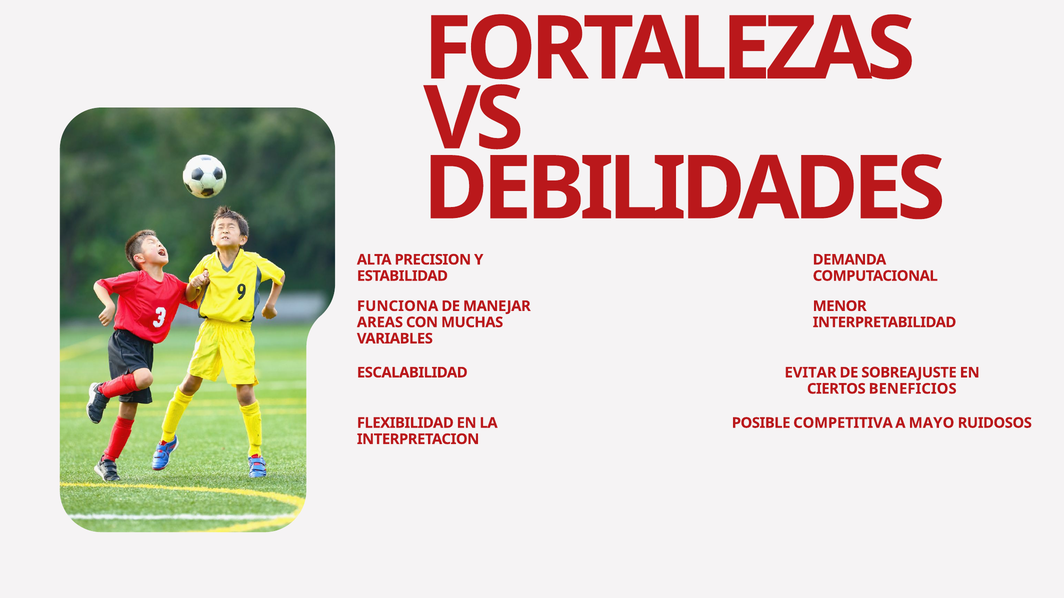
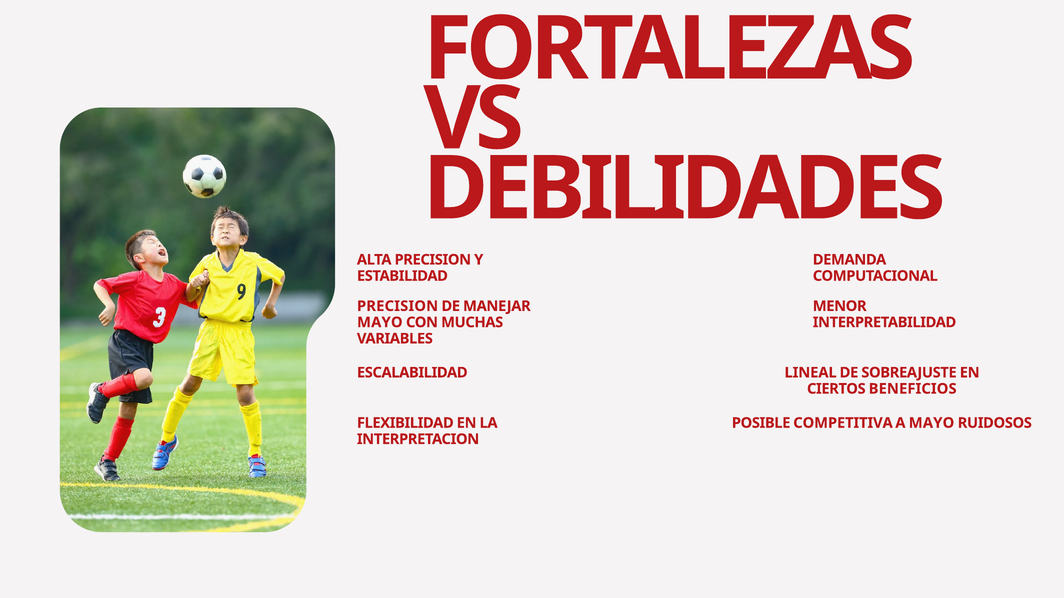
FUNCIONA: FUNCIONA -> PRECISION (398, 306)
AREAS: AREAS -> MAYO (380, 323)
EVITAR: EVITAR -> LINEAL (811, 373)
